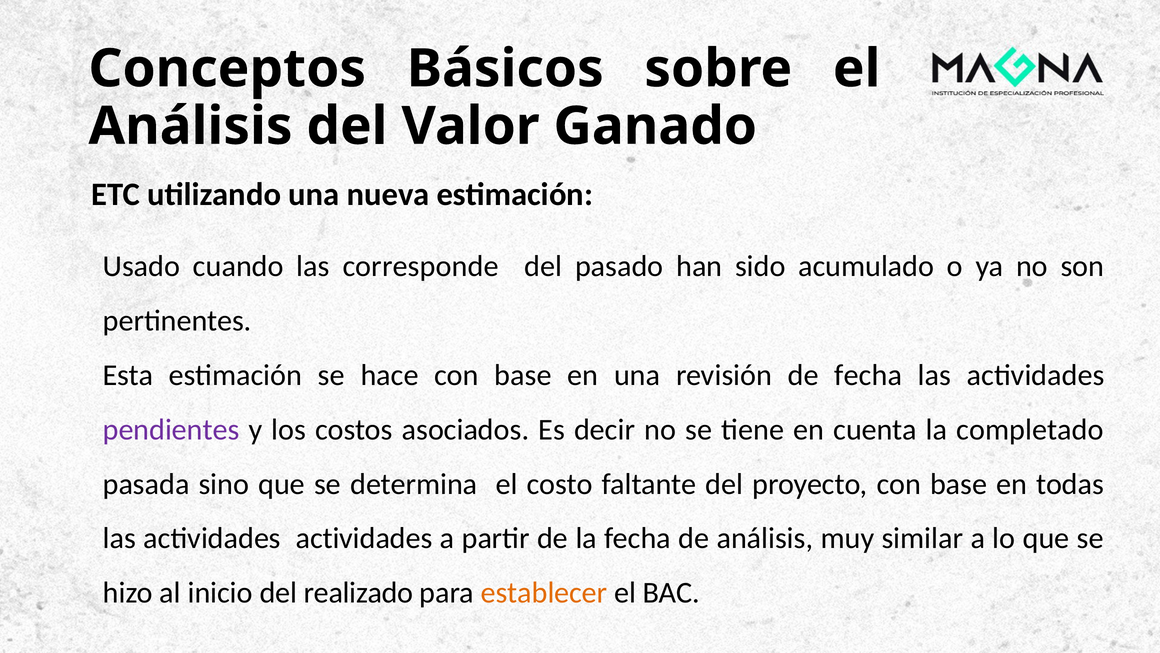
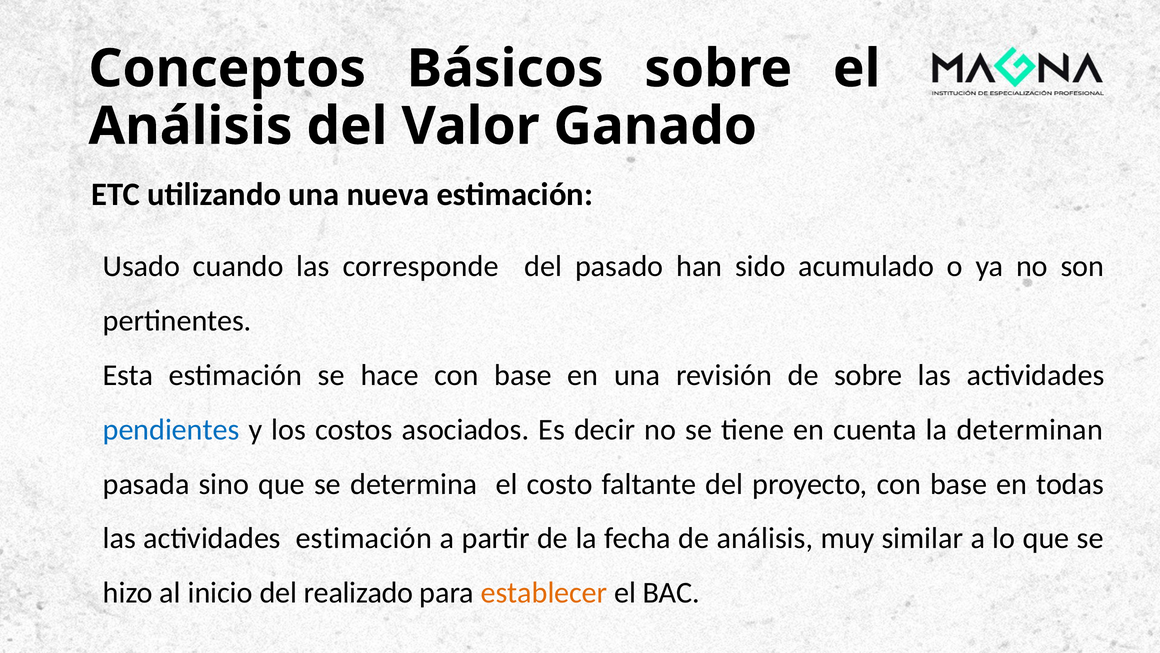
de fecha: fecha -> sobre (868, 375)
pendientes colour: purple -> blue (171, 429)
completado: completado -> determinan (1030, 429)
actividades actividades: actividades -> estimación (364, 538)
